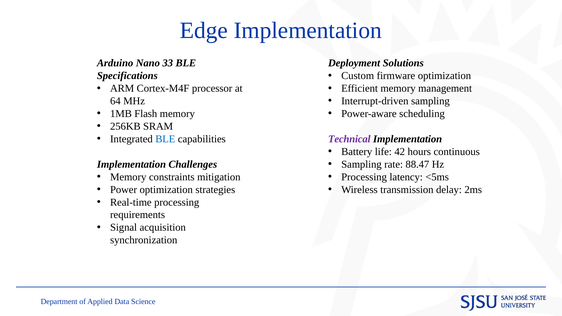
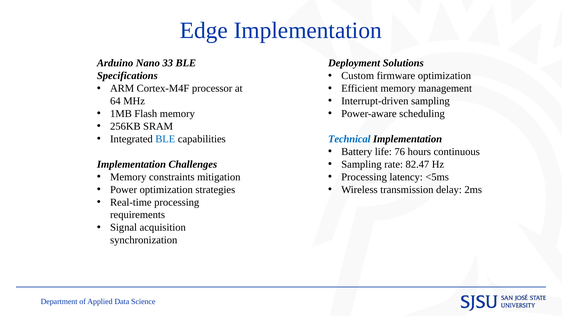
Technical colour: purple -> blue (349, 139)
42: 42 -> 76 (400, 152)
88.47: 88.47 -> 82.47 (417, 164)
